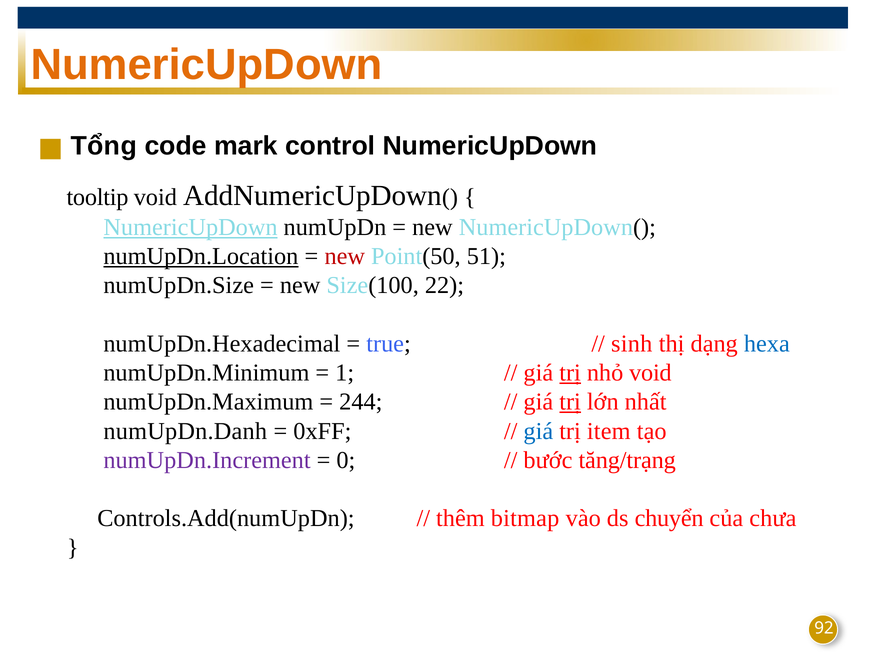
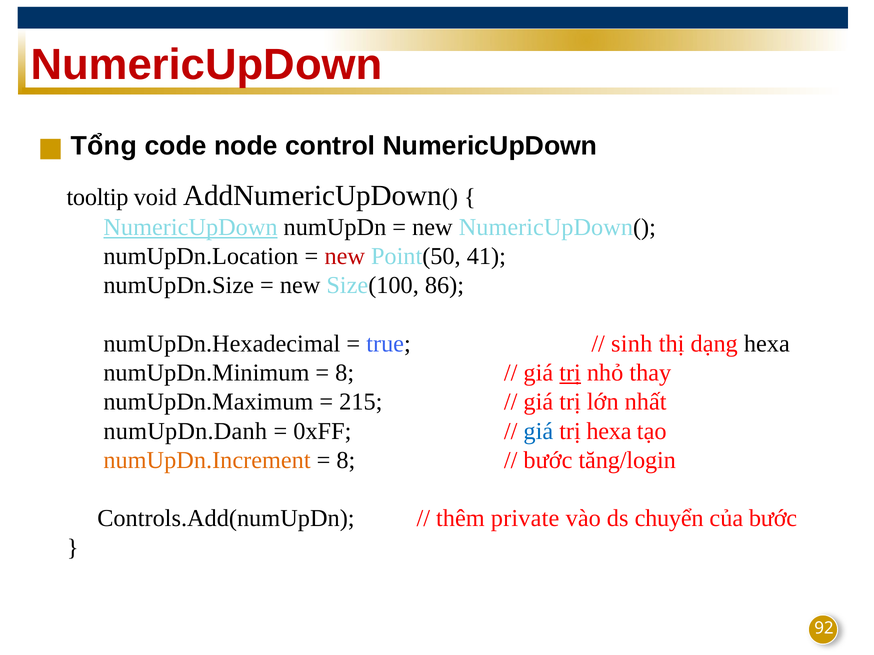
NumericUpDown colour: orange -> red (206, 65)
mark: mark -> node (246, 146)
numUpDn.Location underline: present -> none (201, 257)
51: 51 -> 41 (486, 257)
22: 22 -> 86 (444, 286)
hexa colour: blue -> black (767, 344)
1: 1 -> 8 (345, 373)
nhỏ void: void -> thay (650, 373)
244: 244 -> 215 (361, 402)
trị underline: present -> none (570, 402)
trị item: item -> hexa (609, 431)
numUpDn.Increment colour: purple -> orange (207, 461)
0: 0 -> 8 (346, 461)
tăng/trạng: tăng/trạng -> tăng/login (627, 461)
bitmap: bitmap -> private (525, 519)
của chưa: chưa -> bước (773, 519)
